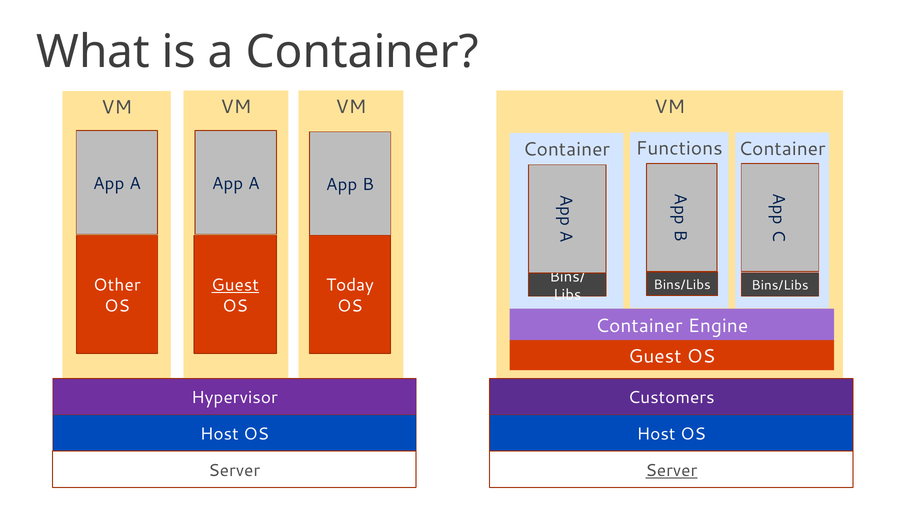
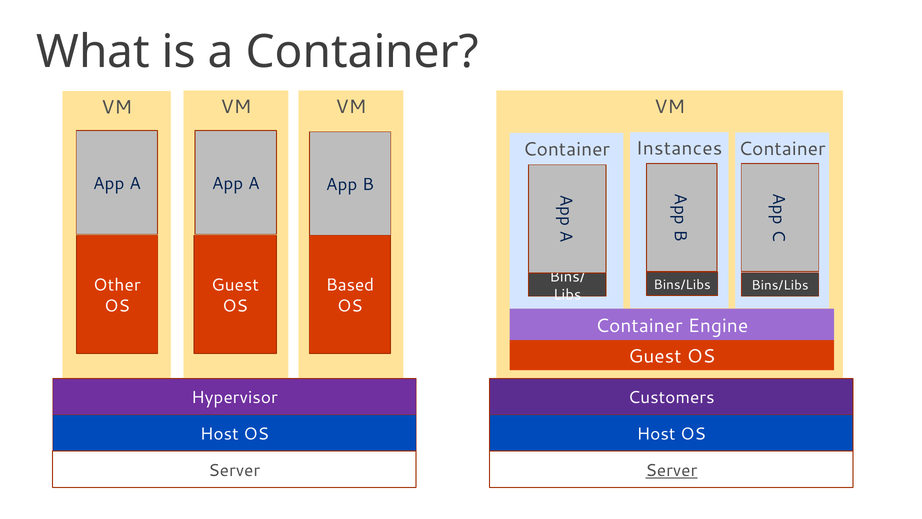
Functions: Functions -> Instances (679, 149)
Guest underline: present -> none (235, 285)
Today: Today -> Based (350, 285)
